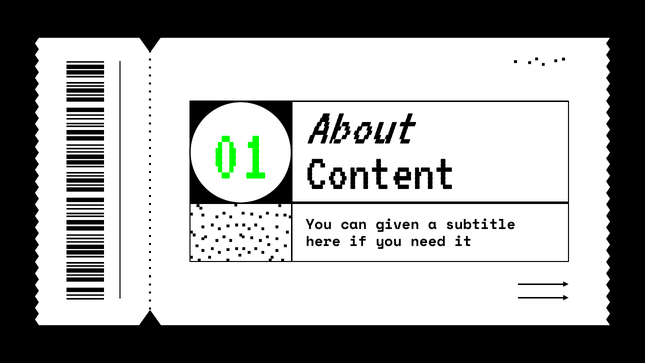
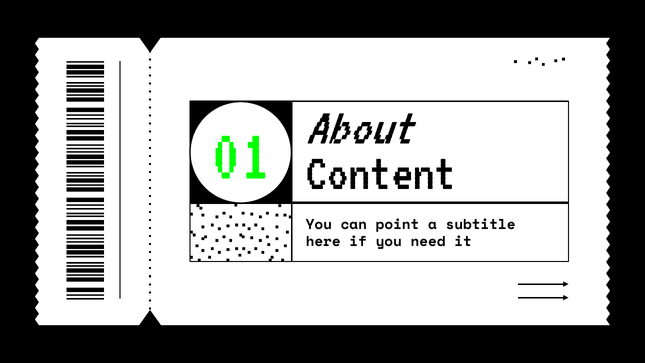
given: given -> point (398, 224)
